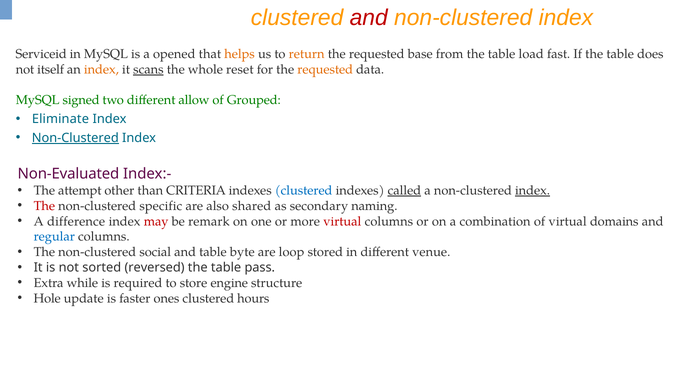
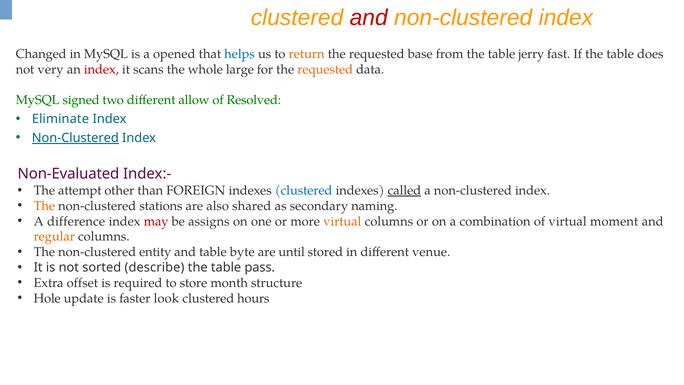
Serviceid: Serviceid -> Changed (41, 54)
helps colour: orange -> blue (240, 54)
load: load -> jerry (531, 54)
itself: itself -> very (51, 69)
index colour: orange -> red (101, 69)
scans underline: present -> none (148, 69)
reset: reset -> large (240, 69)
Grouped: Grouped -> Resolved (254, 100)
CRITERIA: CRITERIA -> FOREIGN (196, 190)
index underline: present -> none (533, 190)
The colour: red -> orange (44, 206)
specific: specific -> stations (161, 206)
remark: remark -> assigns (209, 221)
virtual colour: red -> orange (342, 221)
domains: domains -> moment (614, 221)
regular colour: blue -> orange (54, 237)
social: social -> entity (155, 252)
loop: loop -> until (292, 252)
reversed: reversed -> describe (154, 267)
while: while -> offset (82, 283)
engine: engine -> month (229, 283)
ones: ones -> look (166, 298)
